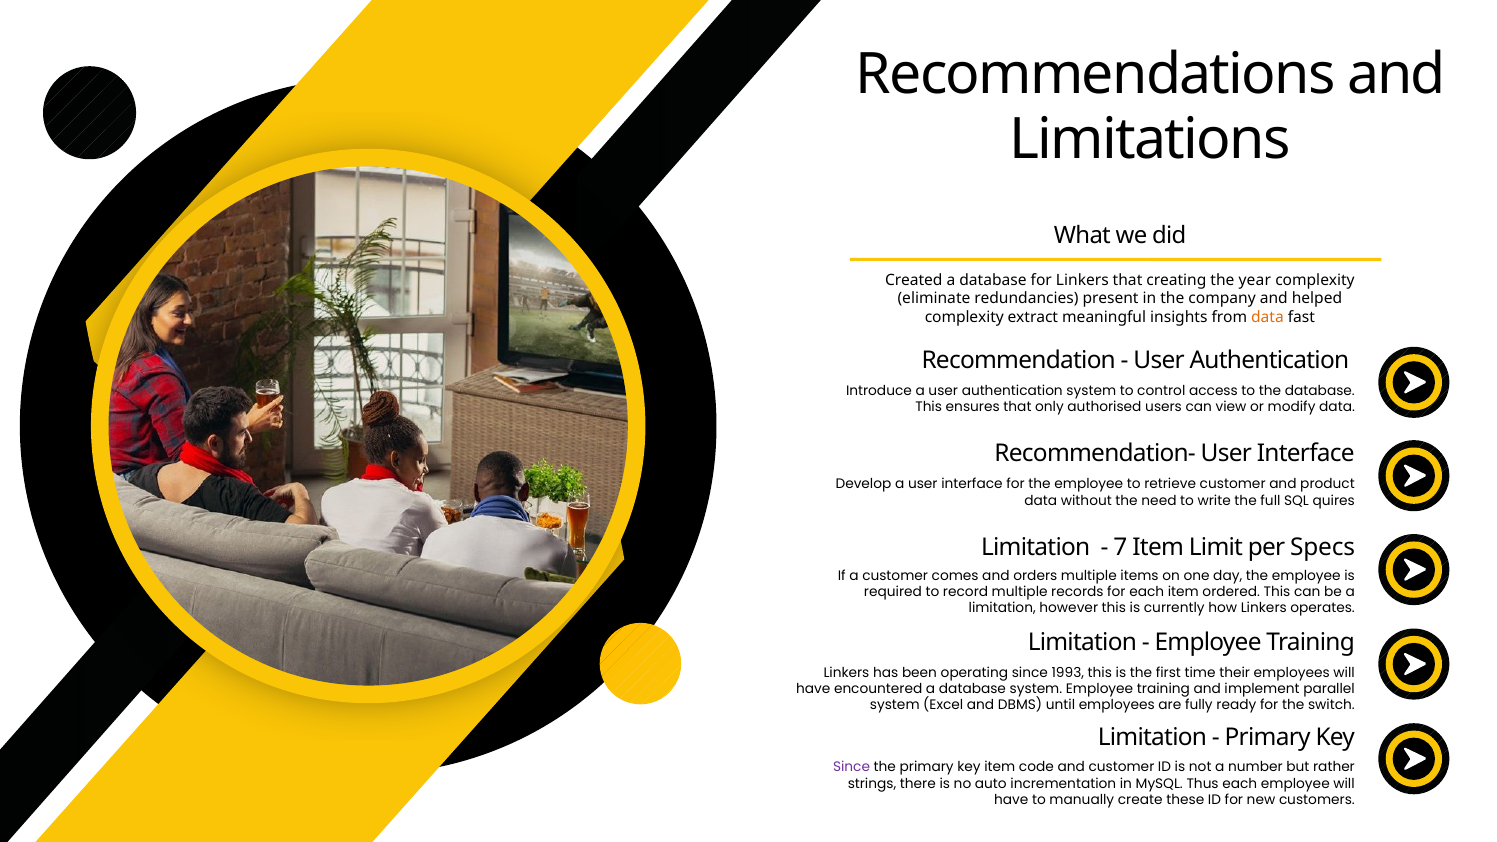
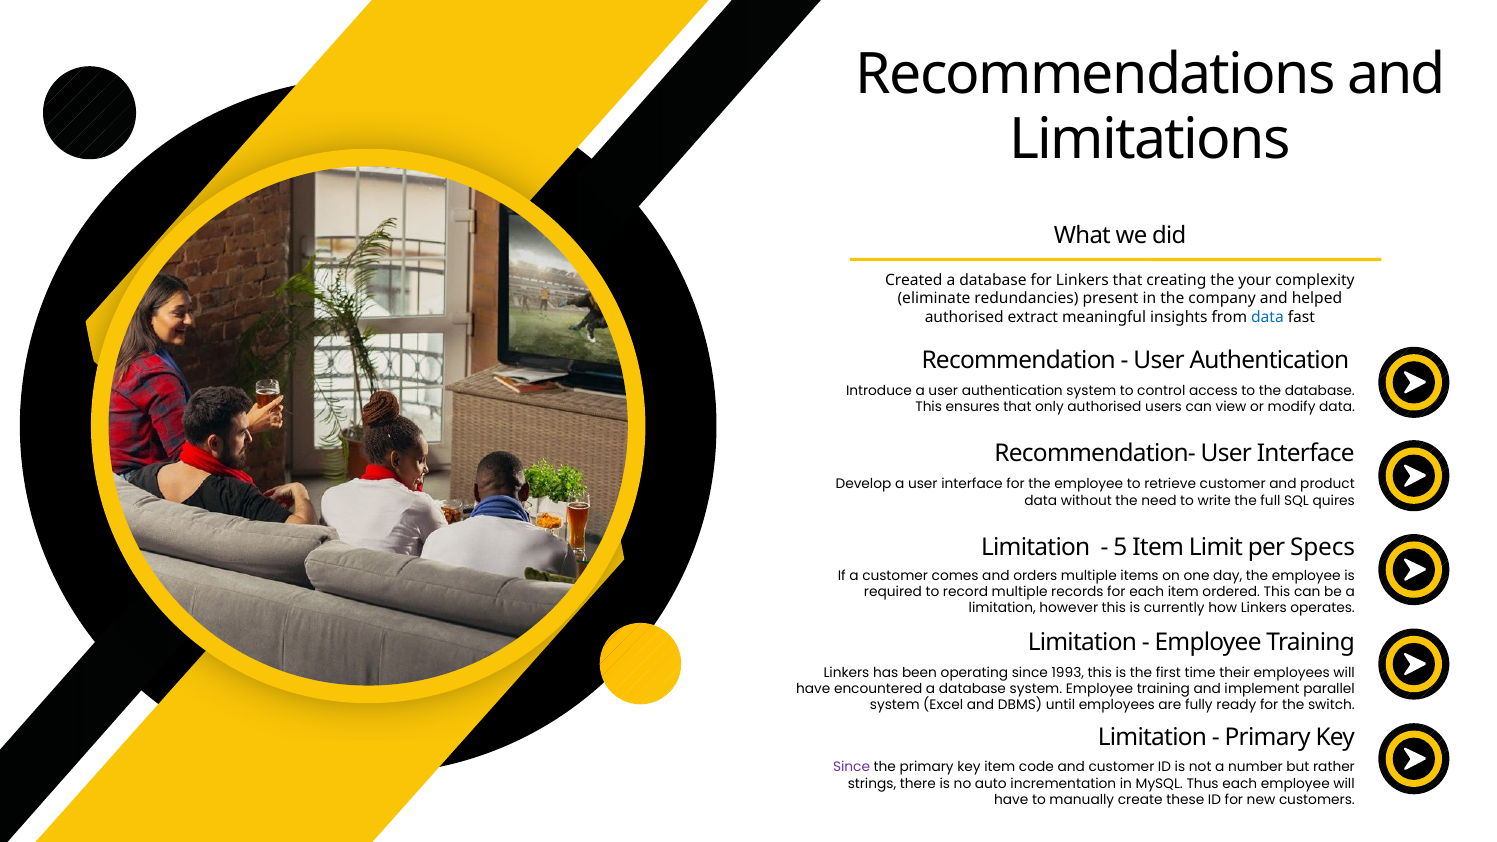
year: year -> your (1255, 280)
complexity: complexity -> authorised (964, 317)
data colour: orange -> blue (1267, 317)
7: 7 -> 5 (1120, 547)
